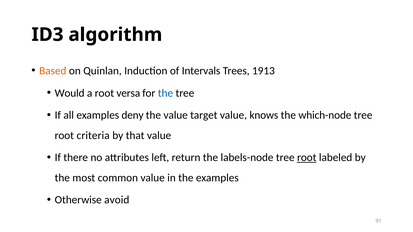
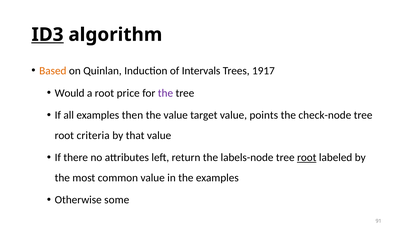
ID3 underline: none -> present (48, 35)
1913: 1913 -> 1917 (263, 71)
versa: versa -> price (128, 93)
the colour: blue -> purple (165, 93)
deny: deny -> then (132, 115)
knows: knows -> points (264, 115)
which-node: which-node -> check-node (325, 115)
avoid: avoid -> some (117, 200)
